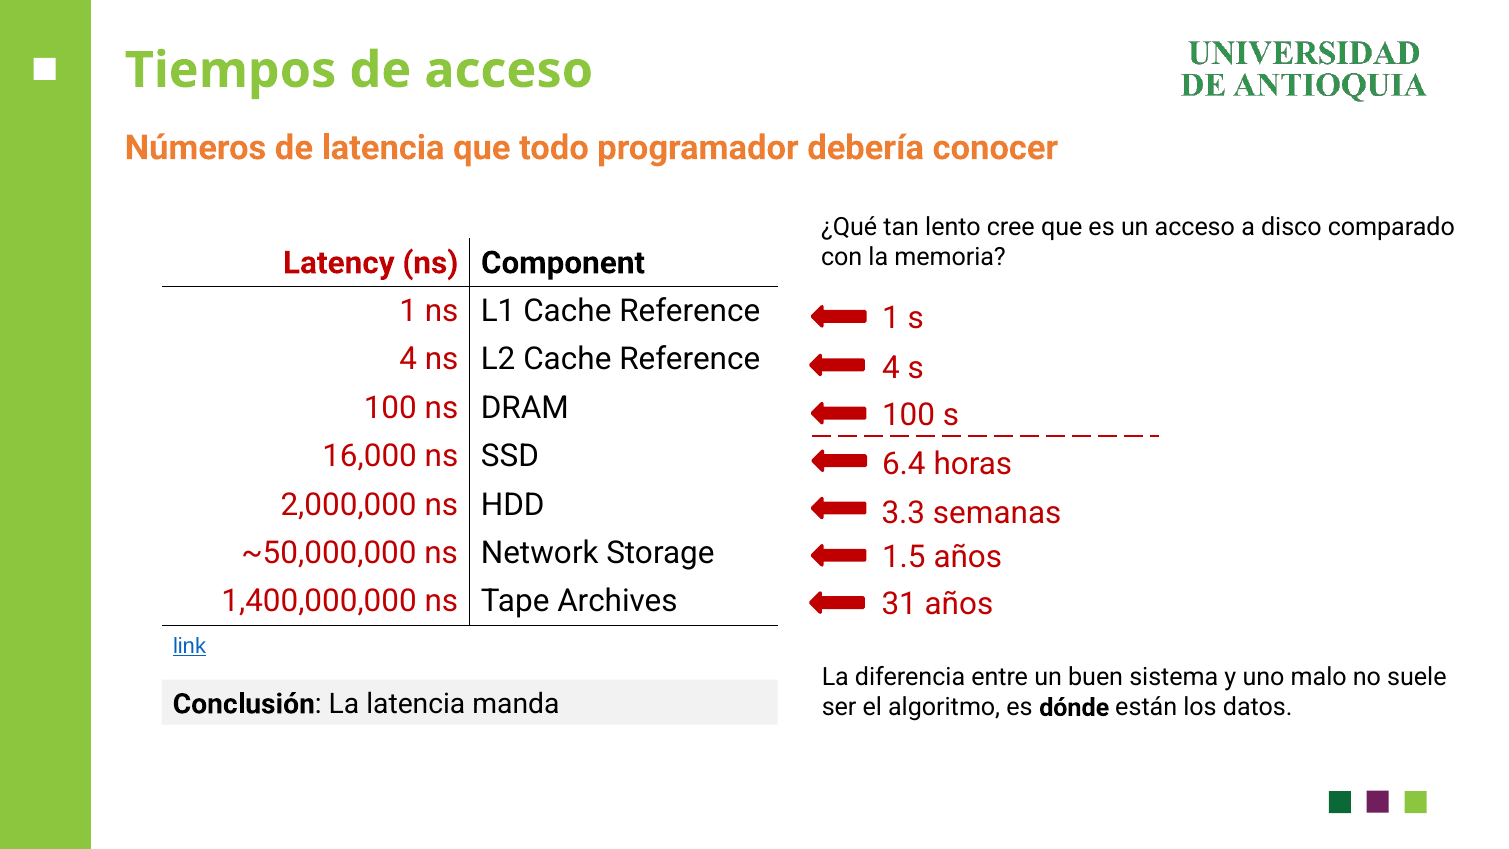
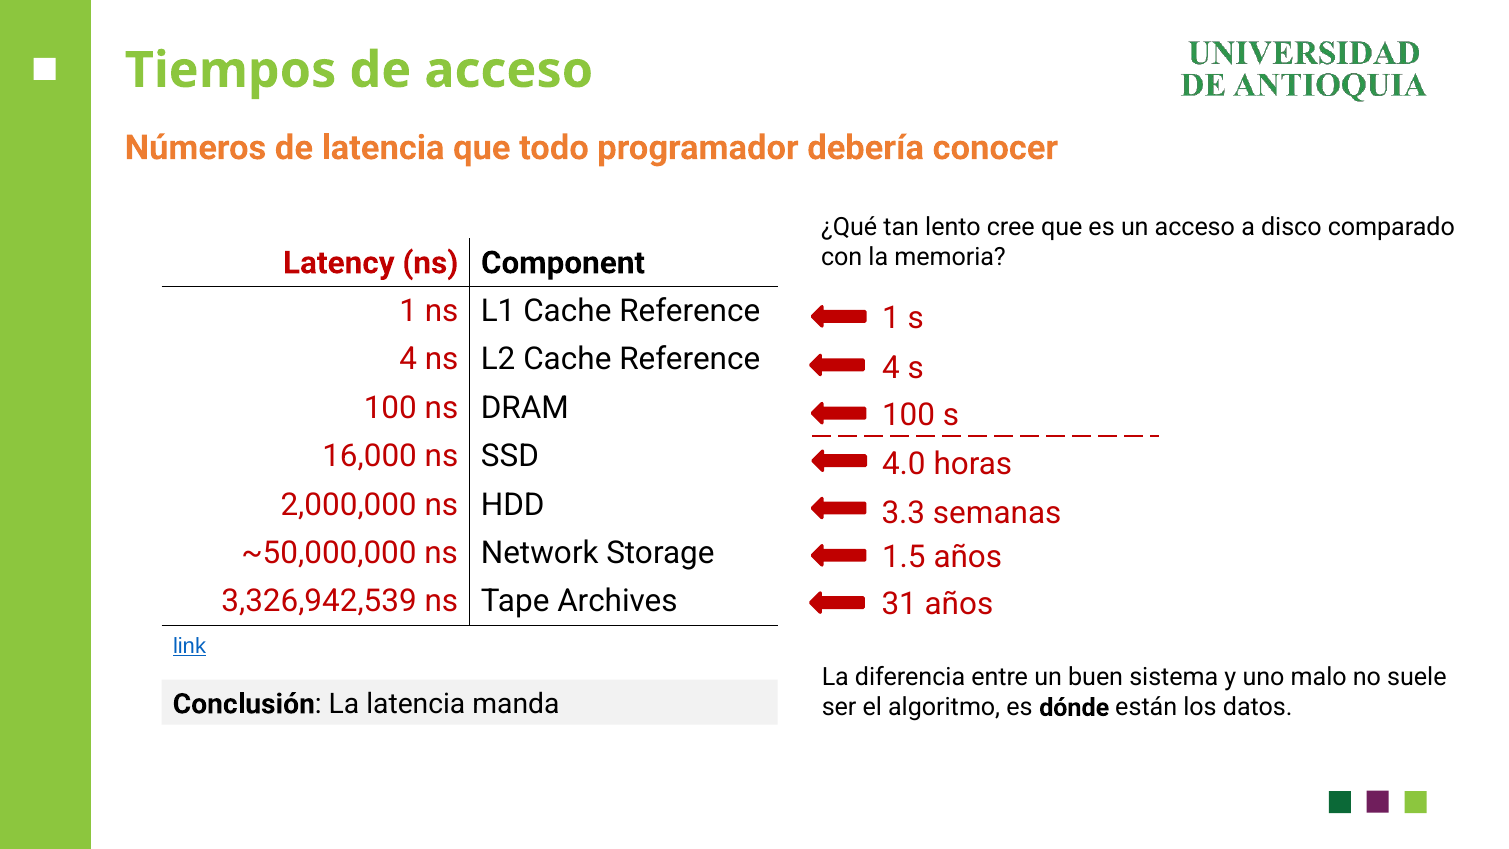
6.4: 6.4 -> 4.0 (904, 464)
1,400,000,000: 1,400,000,000 -> 3,326,942,539 (319, 601)
